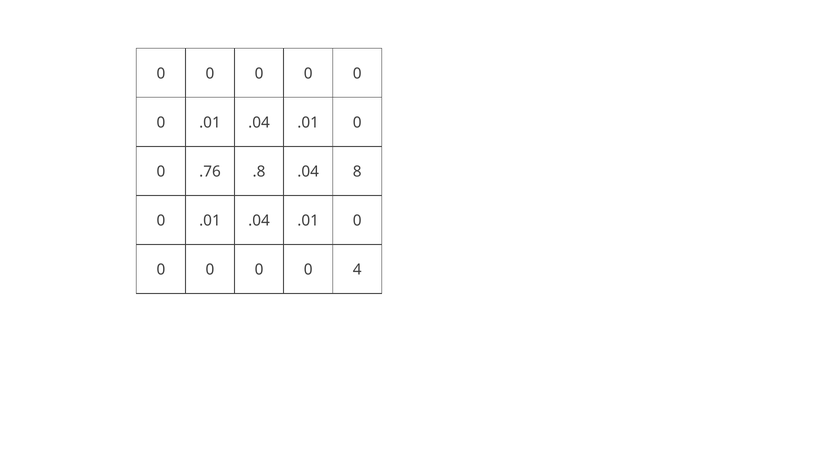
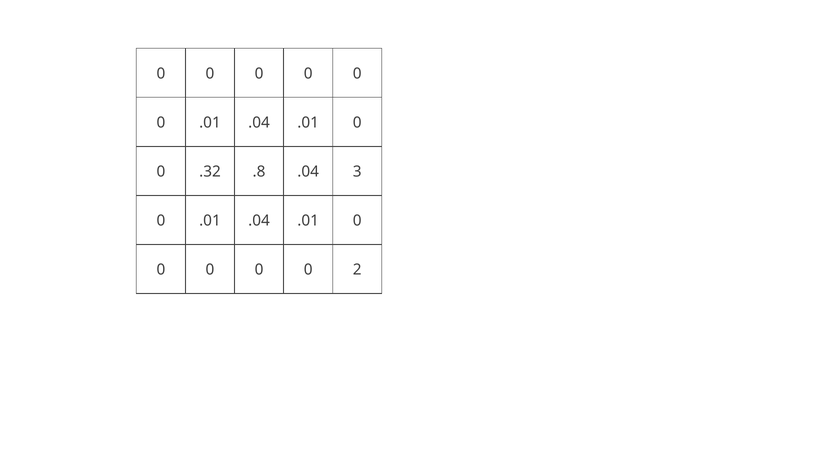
.76: .76 -> .32 (210, 172)
8: 8 -> 3 (357, 172)
4: 4 -> 2 (357, 270)
